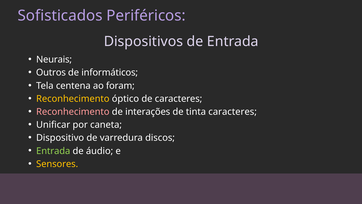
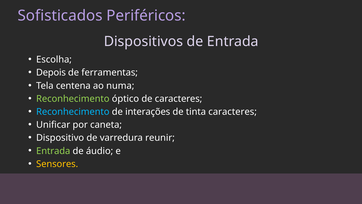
Neurais: Neurais -> Escolha (54, 60)
Outros: Outros -> Depois (51, 73)
informáticos: informáticos -> ferramentas (110, 73)
foram: foram -> numa (120, 86)
Reconhecimento colour: yellow -> light green (73, 99)
Reconhecimento colour: pink -> light blue (73, 112)
discos: discos -> reunir (160, 138)
